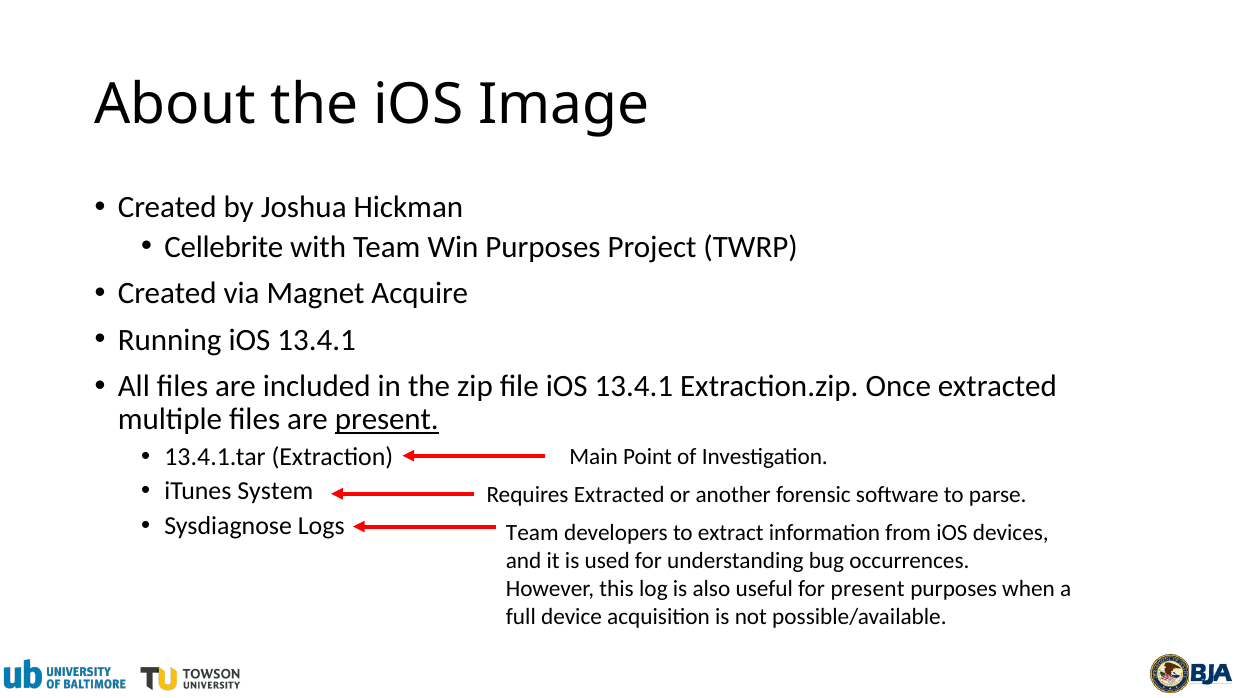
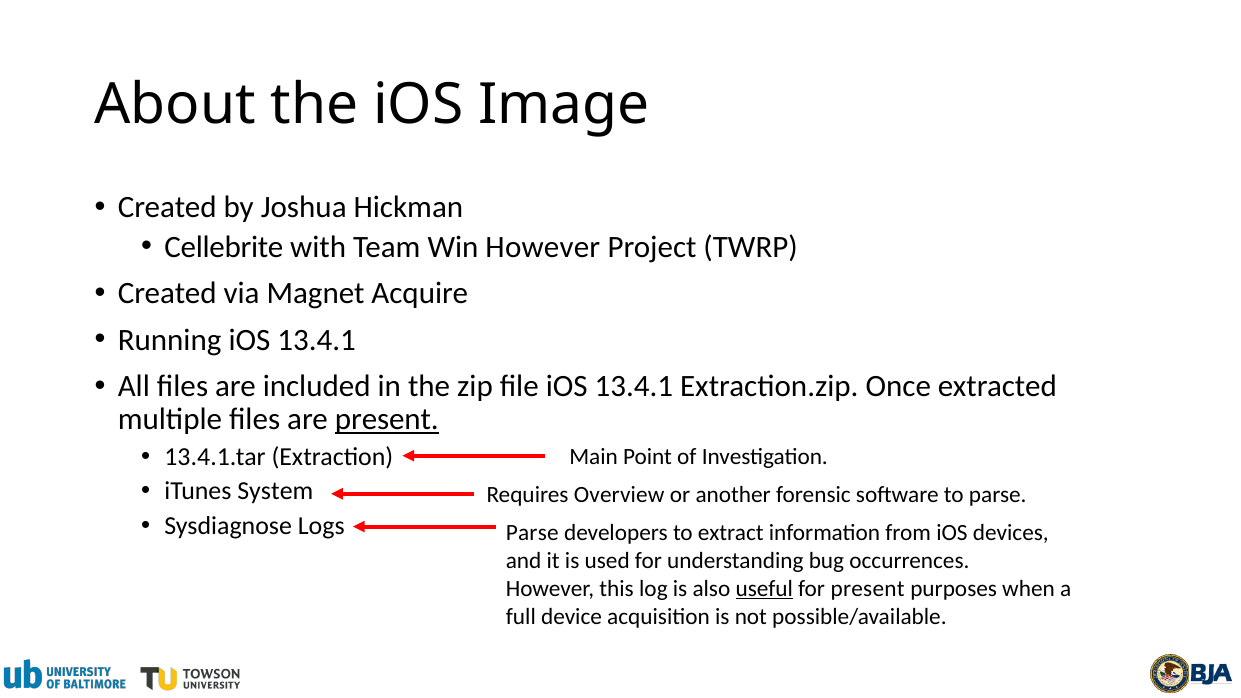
Win Purposes: Purposes -> However (543, 247)
Requires Extracted: Extracted -> Overview (619, 495)
Team: Team -> Parse (532, 533)
useful underline: none -> present (764, 589)
